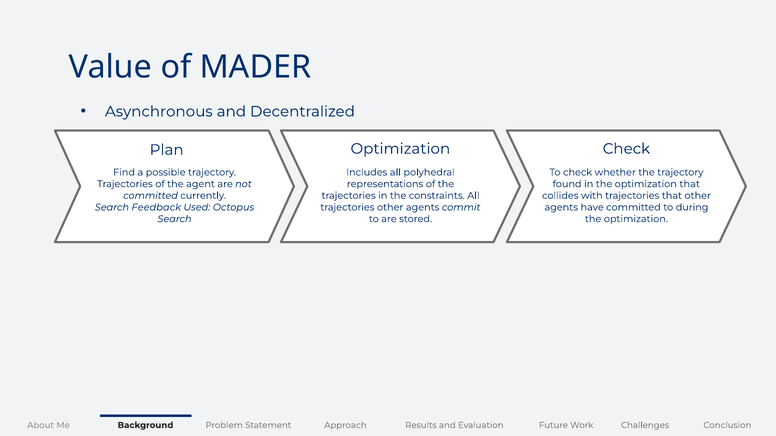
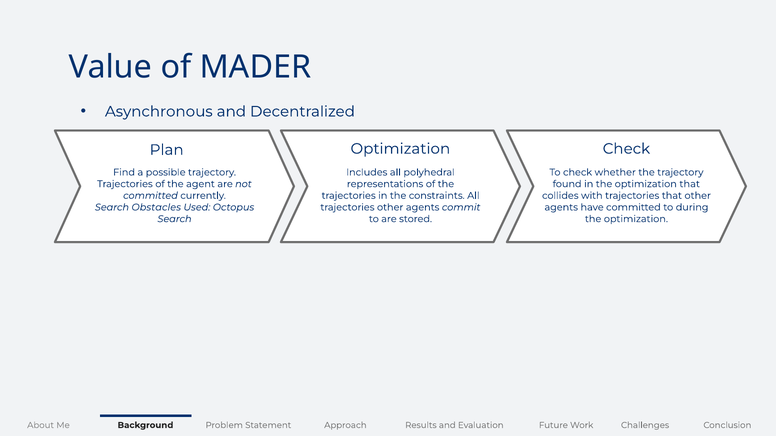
Feedback: Feedback -> Obstacles (156, 208)
